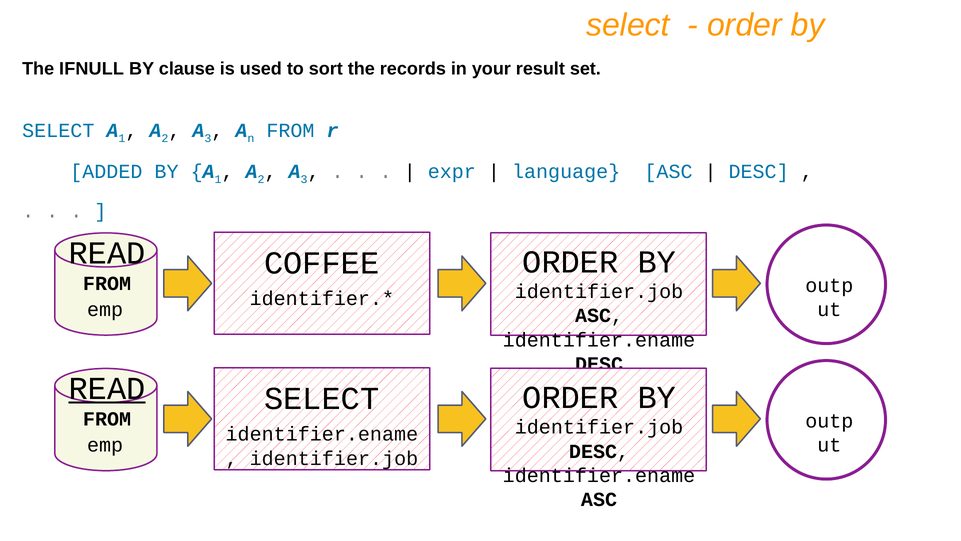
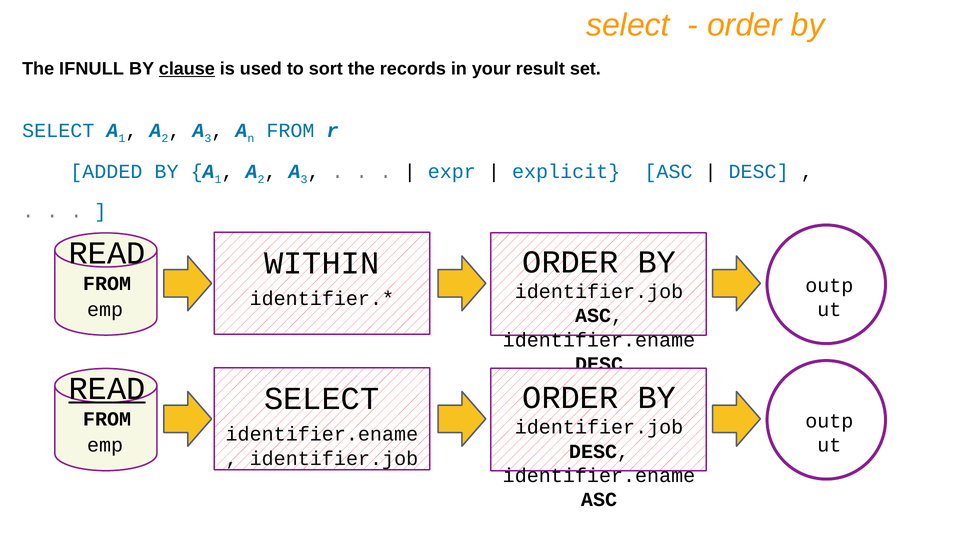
clause underline: none -> present (187, 69)
language: language -> explicit (566, 172)
COFFEE: COFFEE -> WITHIN (322, 263)
